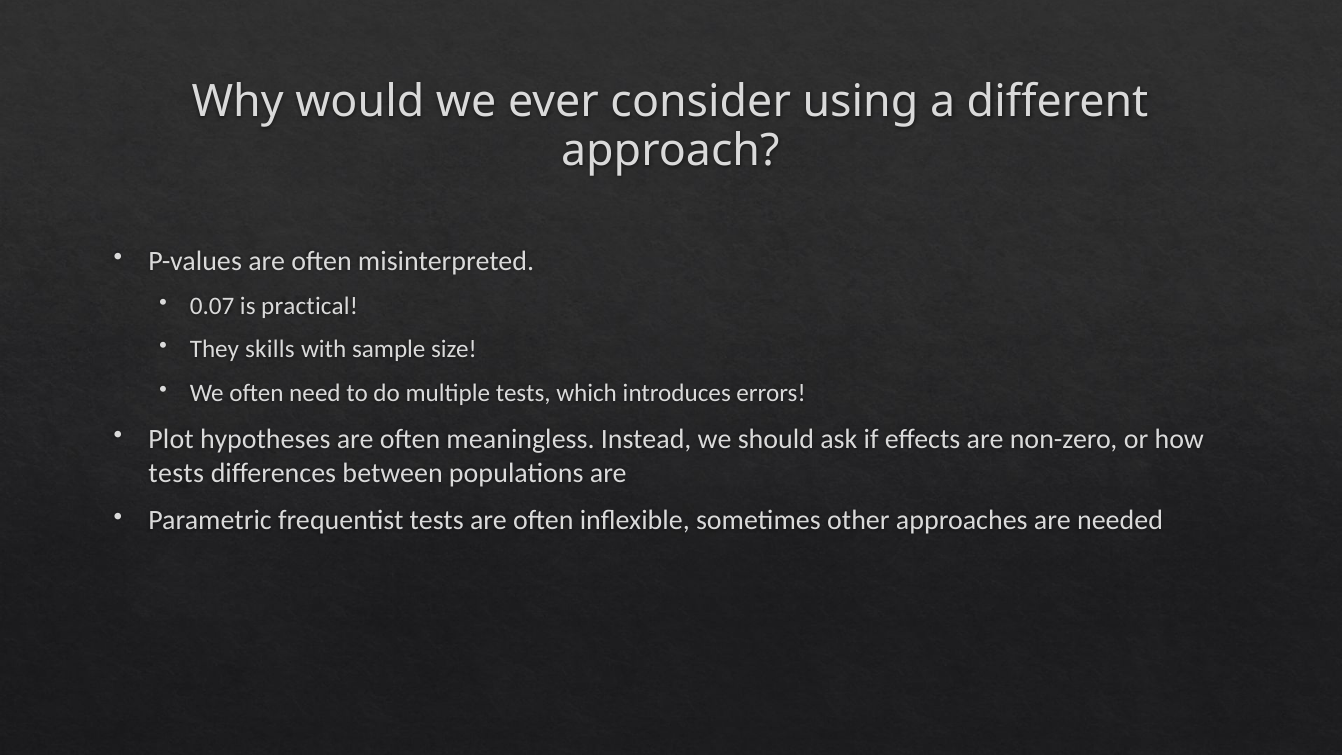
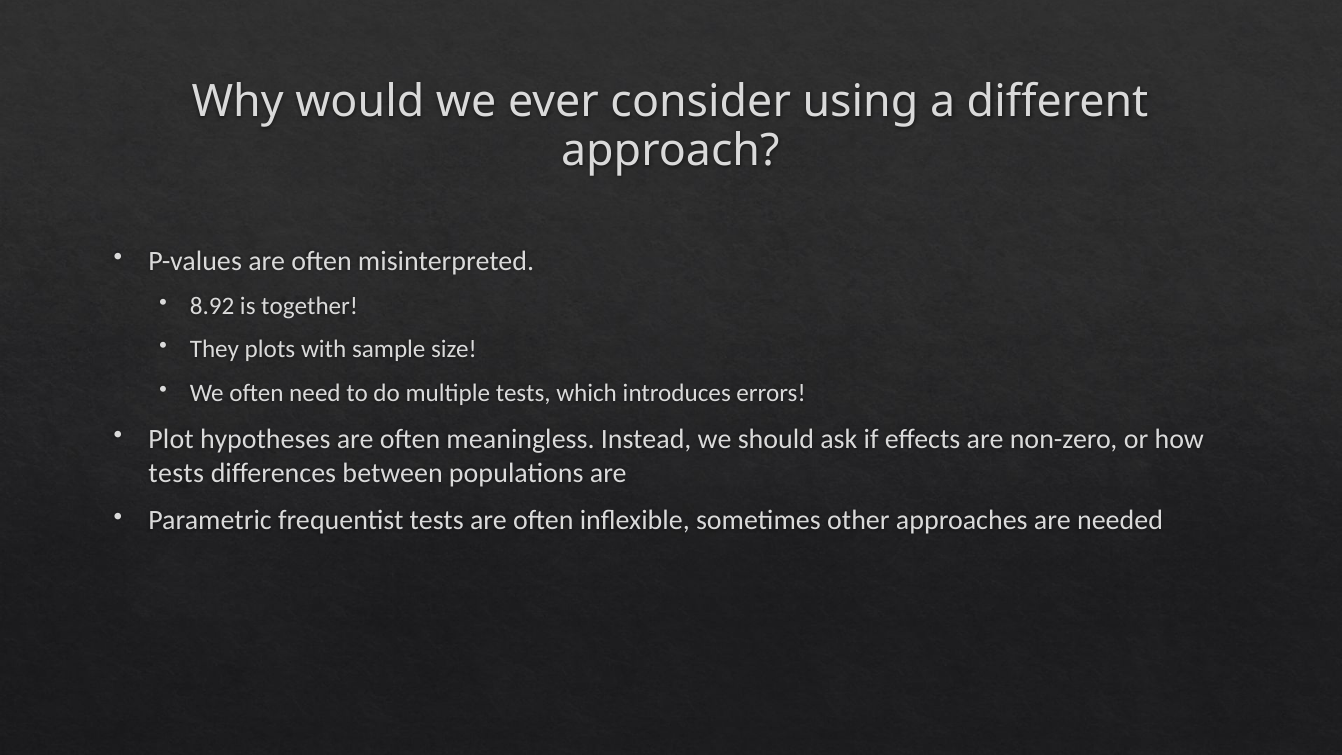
0.07: 0.07 -> 8.92 (212, 306)
practical: practical -> together (310, 306)
skills: skills -> plots (270, 349)
